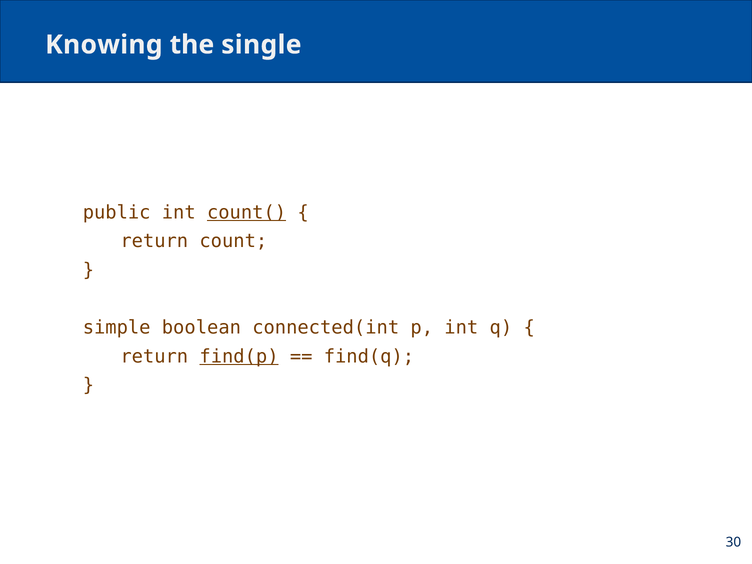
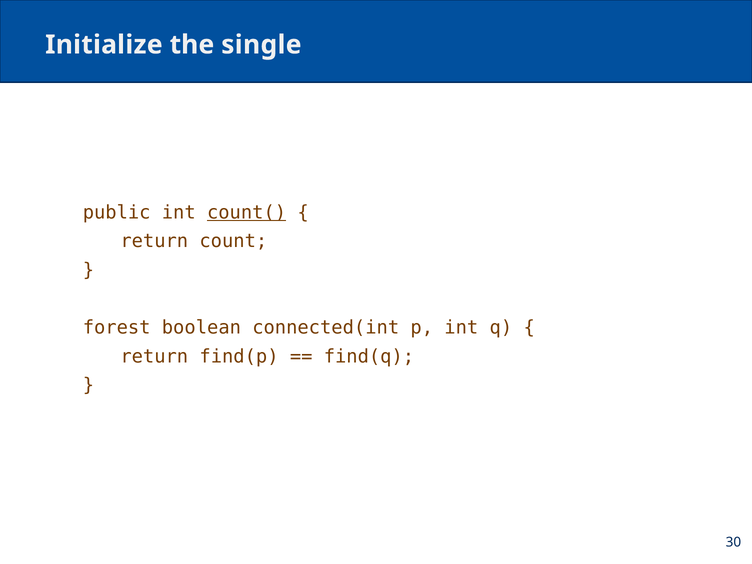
Knowing: Knowing -> Initialize (104, 45)
simple: simple -> forest (117, 328)
find(p underline: present -> none (239, 357)
